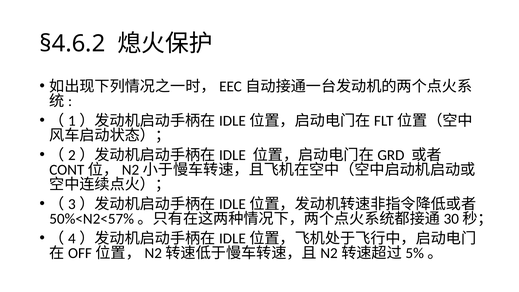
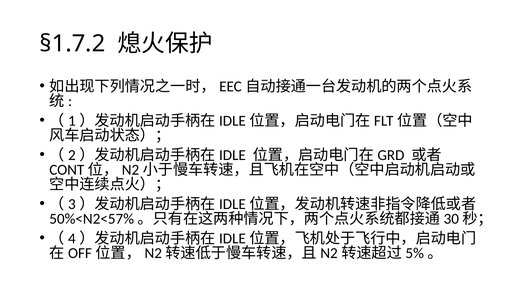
§4.6.2: §4.6.2 -> §1.7.2 (72, 44)
